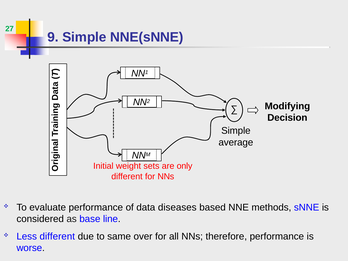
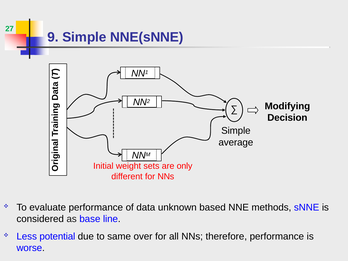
diseases: diseases -> unknown (177, 207)
Less different: different -> potential (57, 236)
